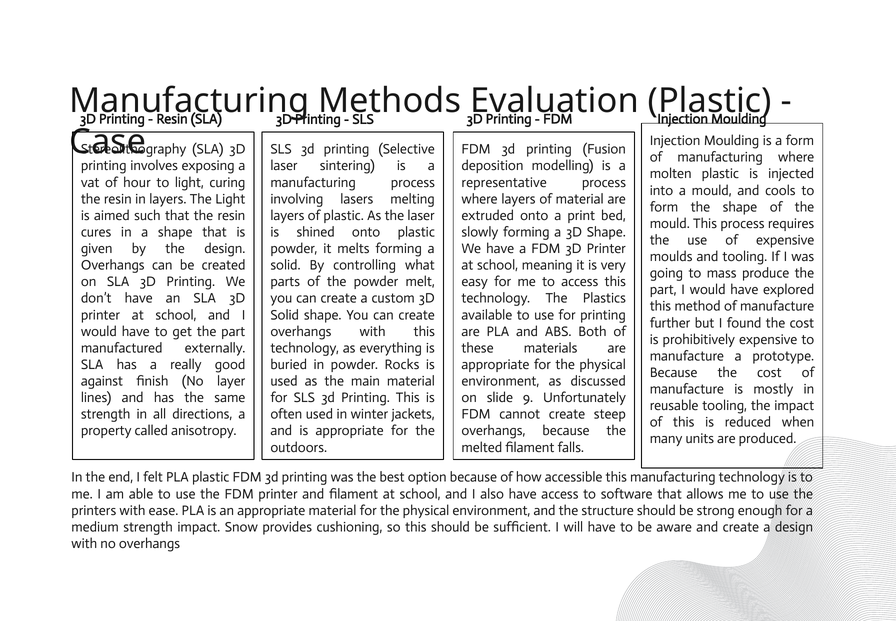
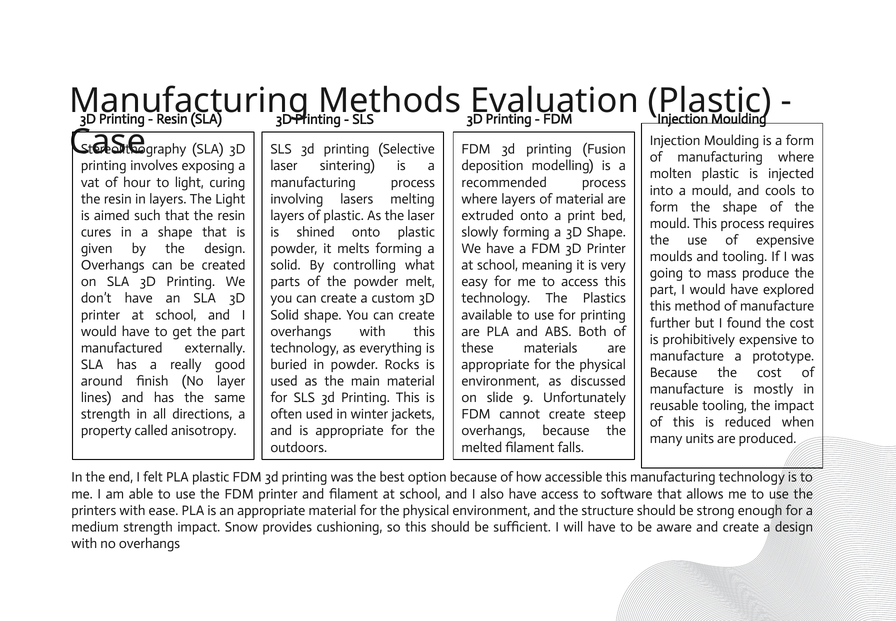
representative: representative -> recommended (504, 182)
against: against -> around (102, 381)
